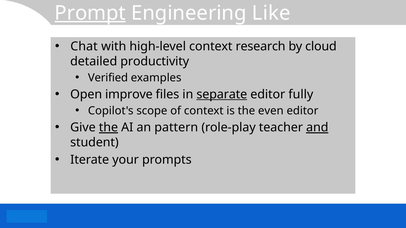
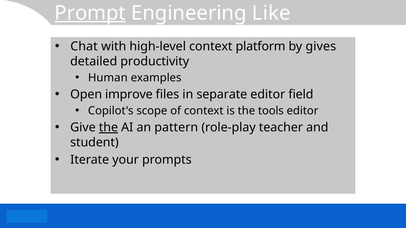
research: research -> platform (261, 47)
cloud: cloud -> gives (321, 47)
Verified: Verified -> Human (108, 78)
separate underline: present -> none (222, 95)
fully: fully -> field (301, 95)
even: even -> tools (271, 111)
and underline: present -> none (317, 128)
